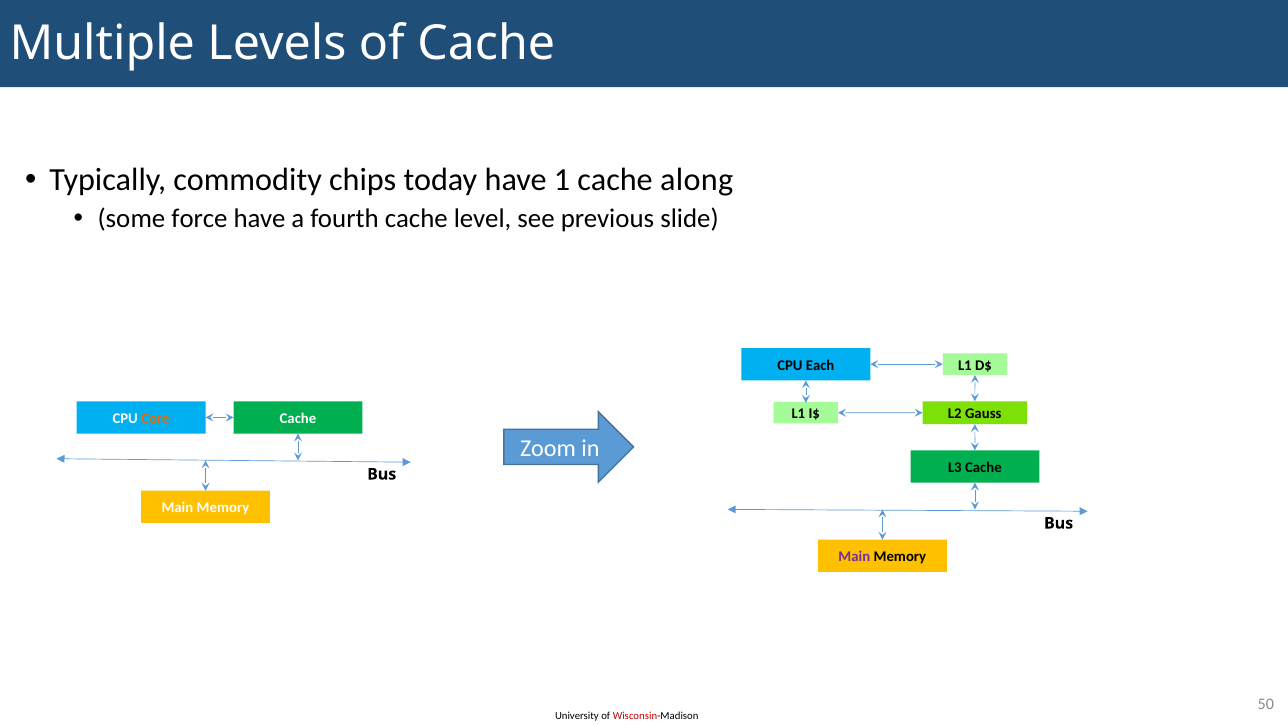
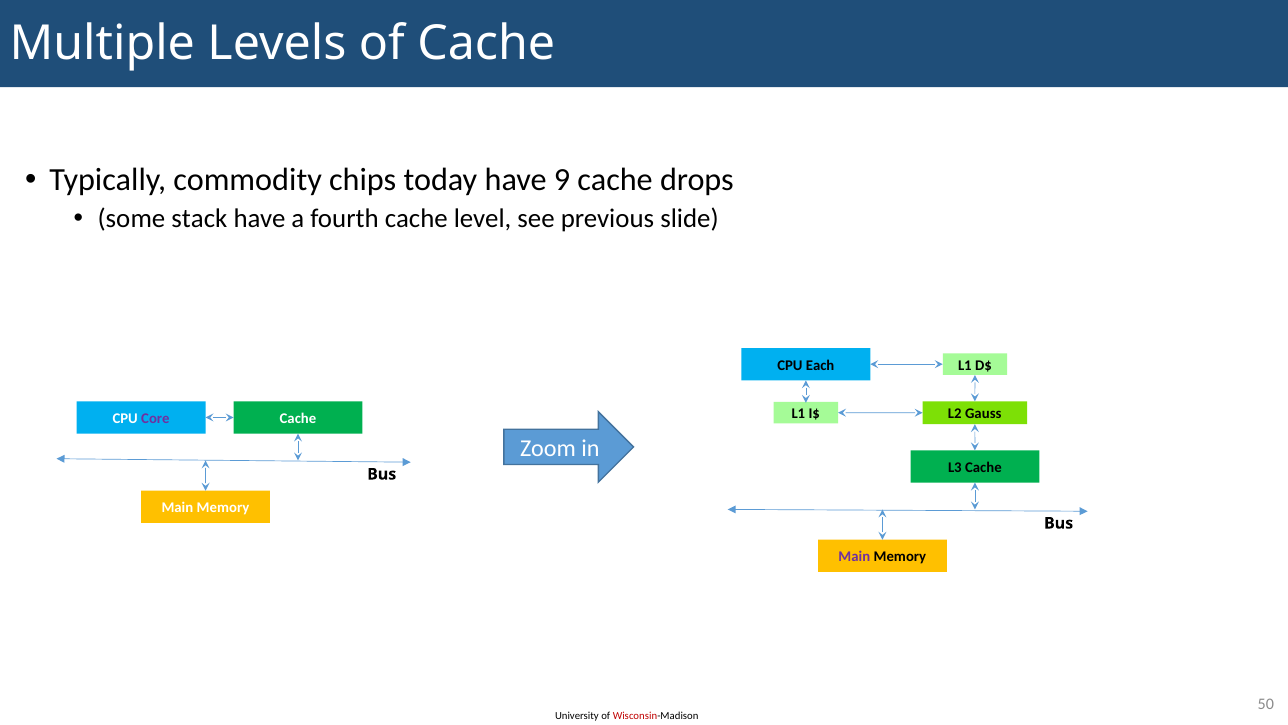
1: 1 -> 9 (562, 180)
along: along -> drops (697, 180)
force: force -> stack (199, 219)
Core colour: orange -> purple (155, 418)
